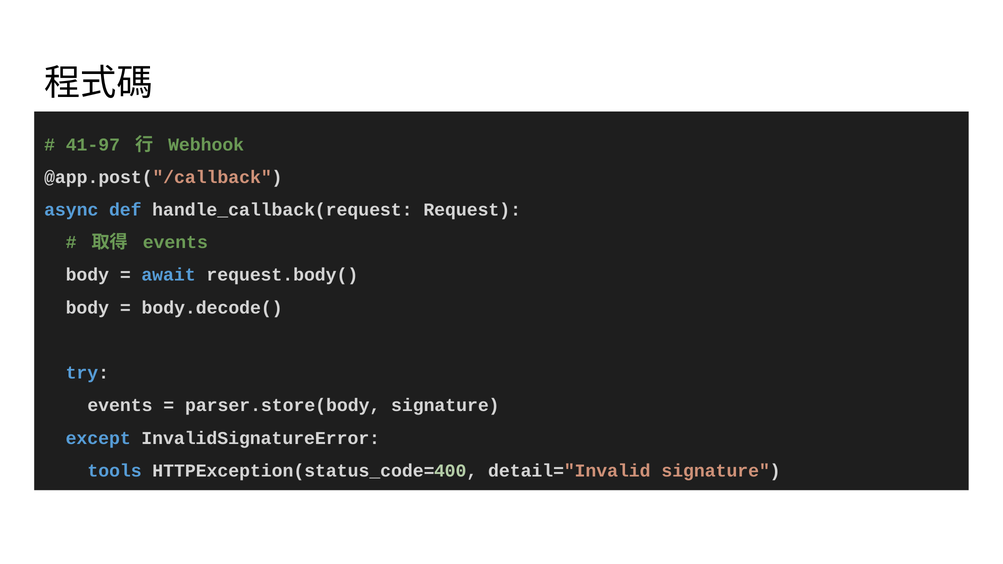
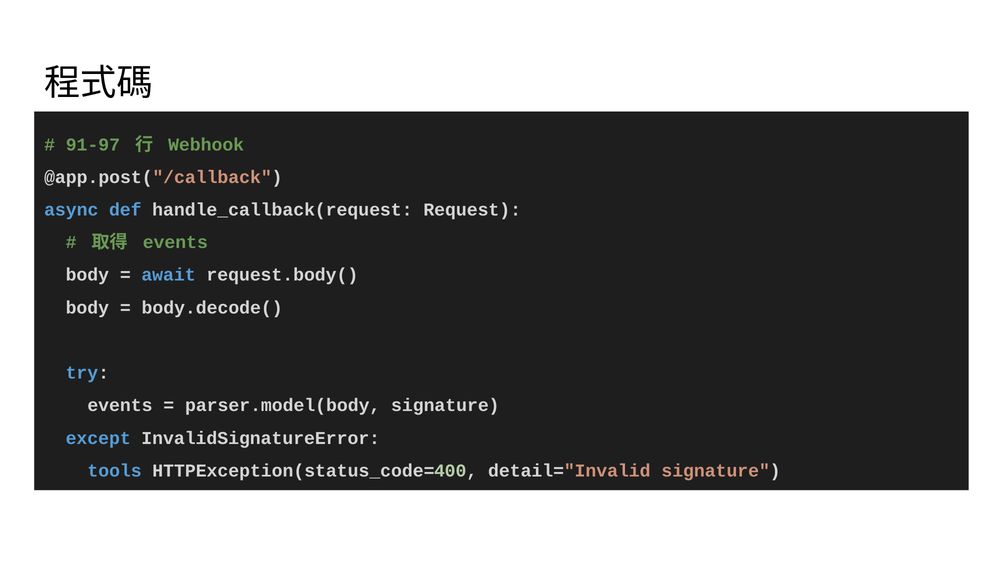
41-97: 41-97 -> 91-97 (93, 145)
parser.store(body: parser.store(body -> parser.model(body (283, 406)
